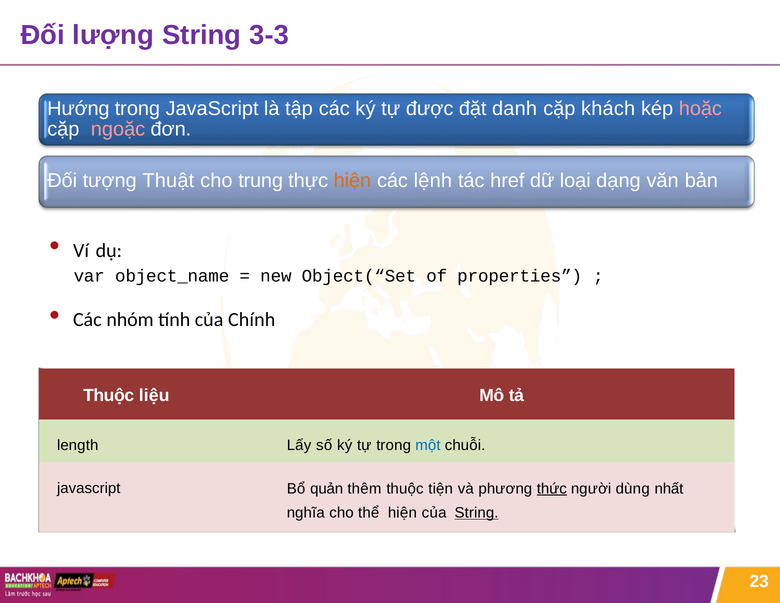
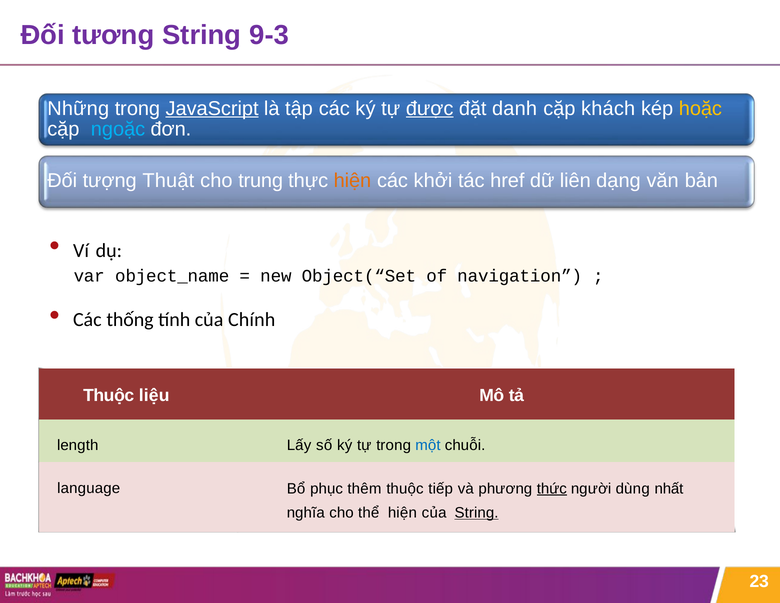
lượng: lượng -> tương (113, 35)
3-3: 3-3 -> 9-3 (269, 35)
Hướng: Hướng -> Những (78, 108)
JavaScript underline: none -> present (212, 108)
được underline: none -> present (430, 108)
hoặc colour: pink -> yellow (700, 108)
ngoặc colour: pink -> light blue (118, 129)
lệnh: lệnh -> khởi (433, 181)
loại: loại -> liên (575, 181)
properties: properties -> navigation (520, 276)
nhóm: nhóm -> thống (130, 320)
javascript: javascript -> language (89, 488)
quản: quản -> phục (327, 488)
tiện: tiện -> tiếp (441, 488)
